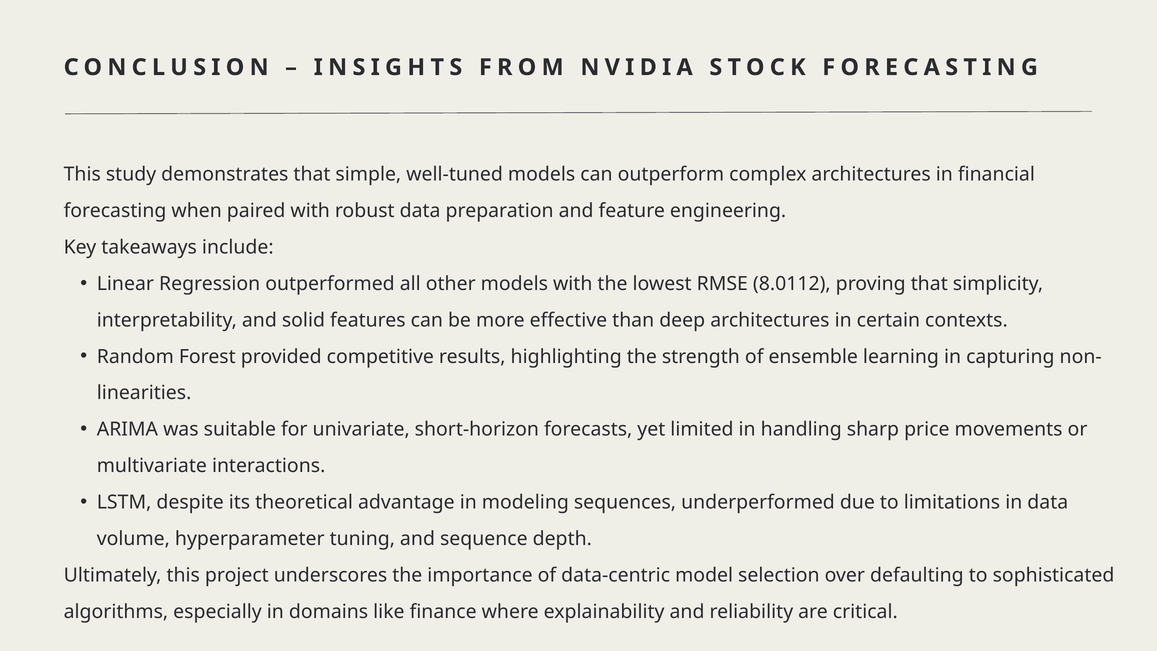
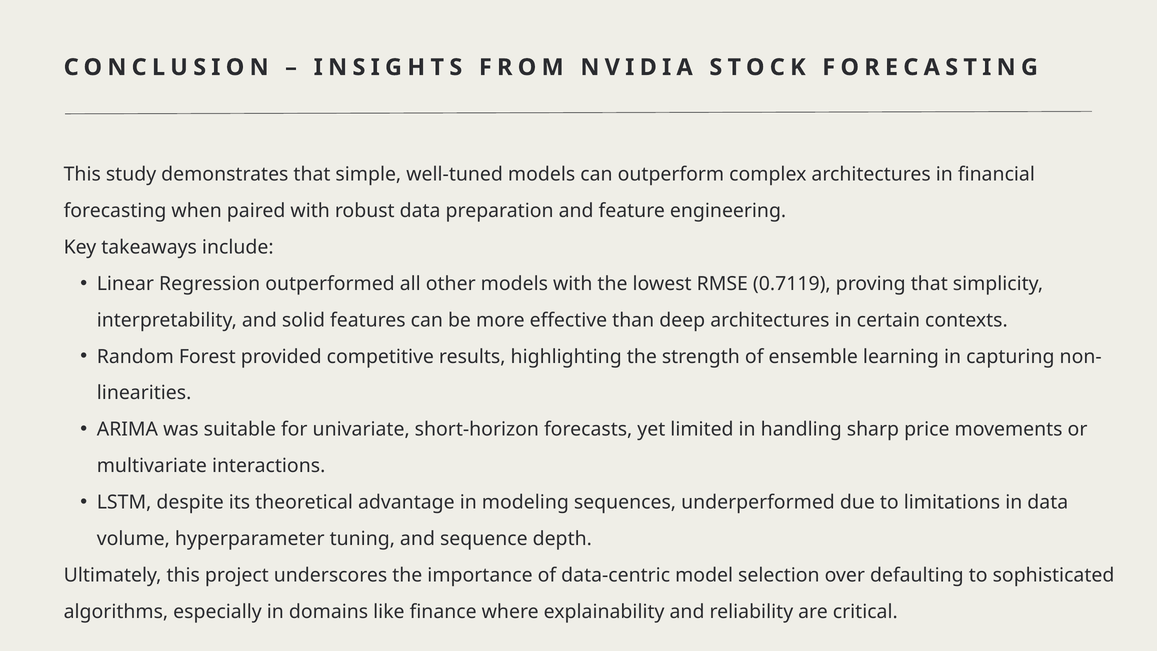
8.0112: 8.0112 -> 0.7119 (792, 284)
